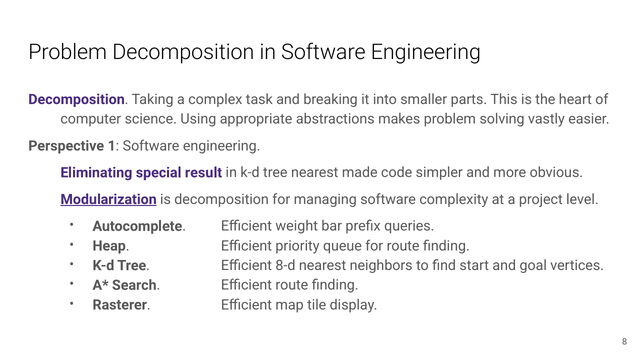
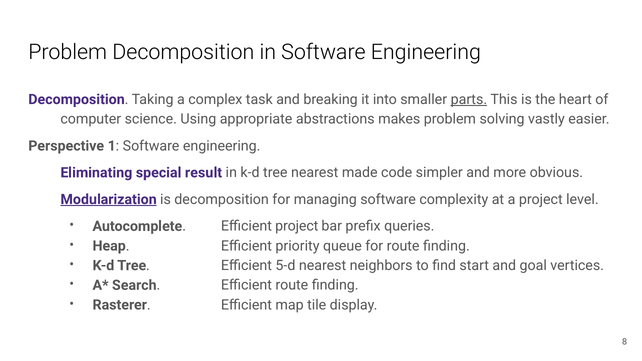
parts underline: none -> present (469, 99)
Efficient weight: weight -> project (297, 226)
8-d: 8-d -> 5-d (285, 266)
